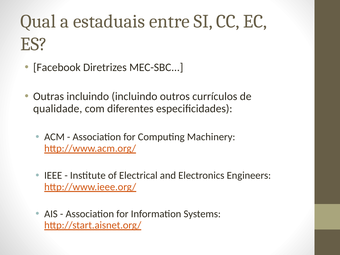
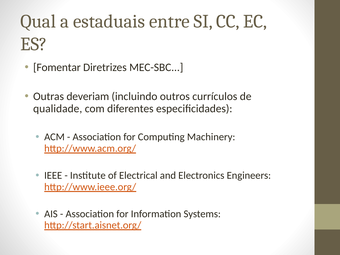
Facebook: Facebook -> Fomentar (57, 67)
Outras incluindo: incluindo -> deveriam (88, 96)
